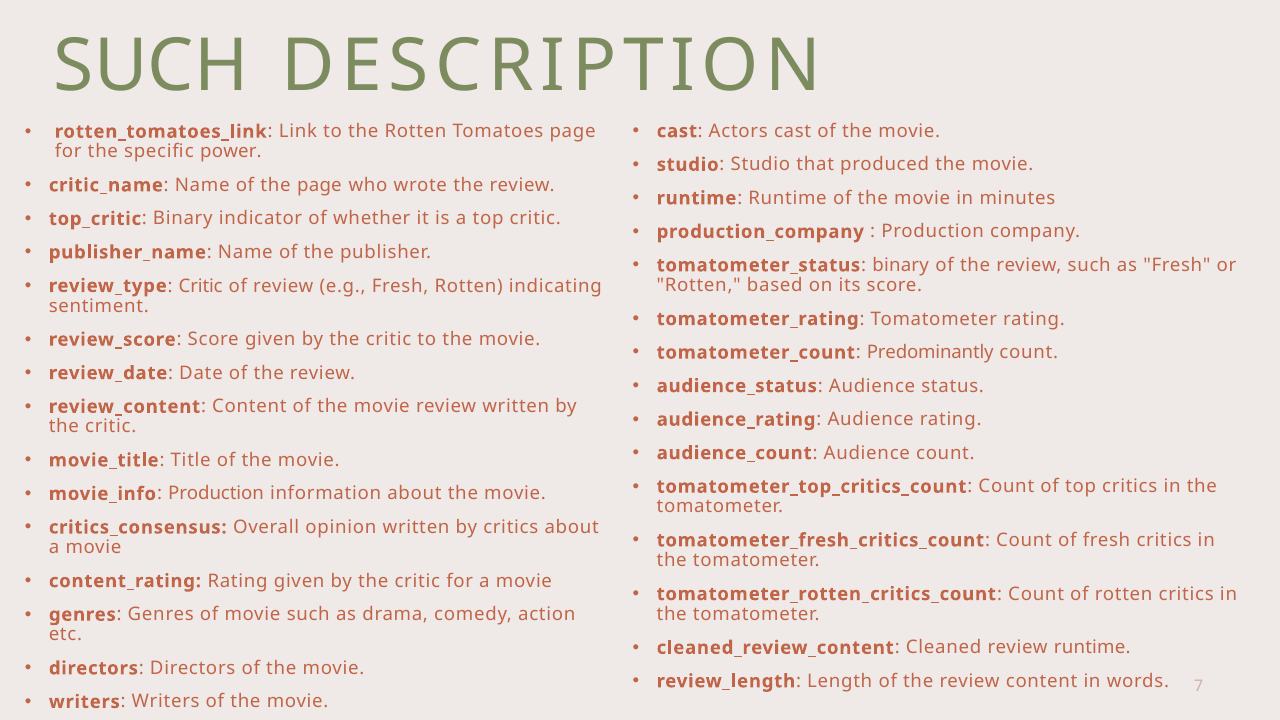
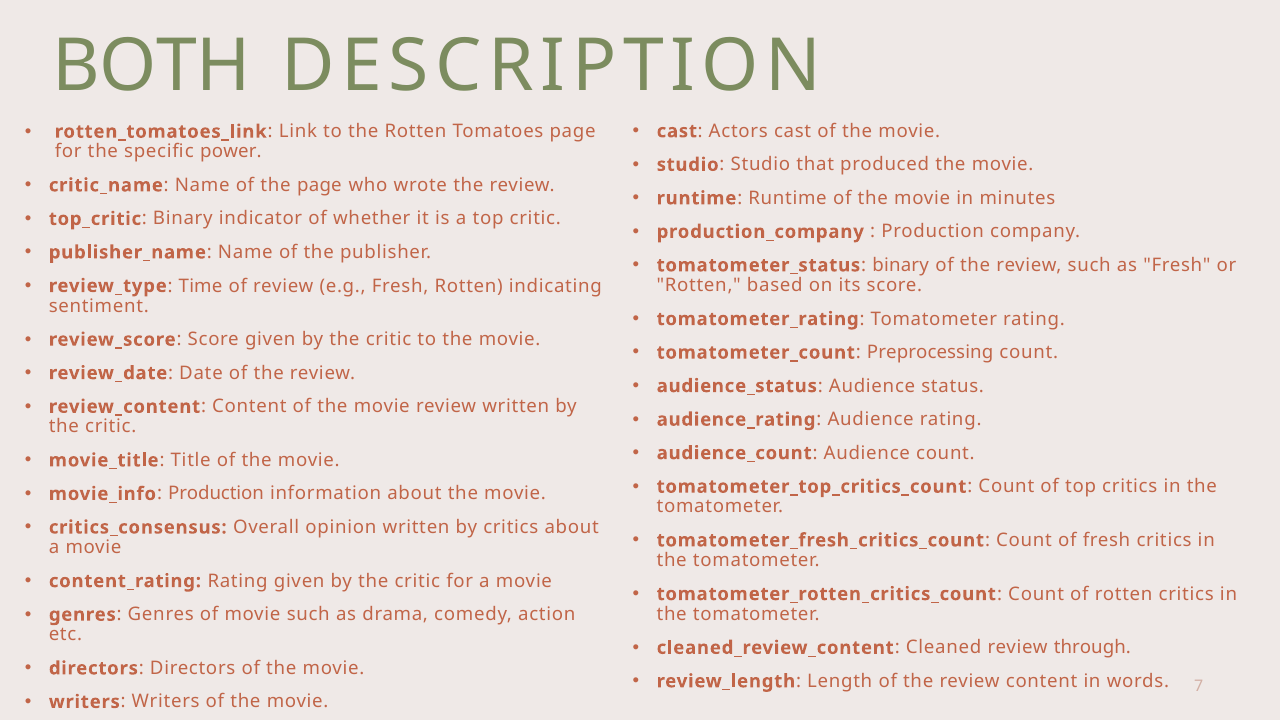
SUCH: SUCH -> BOTH (152, 67)
review_type Critic: Critic -> Time (201, 286)
Predominantly: Predominantly -> Preprocessing (930, 352)
review runtime: runtime -> through (1092, 648)
